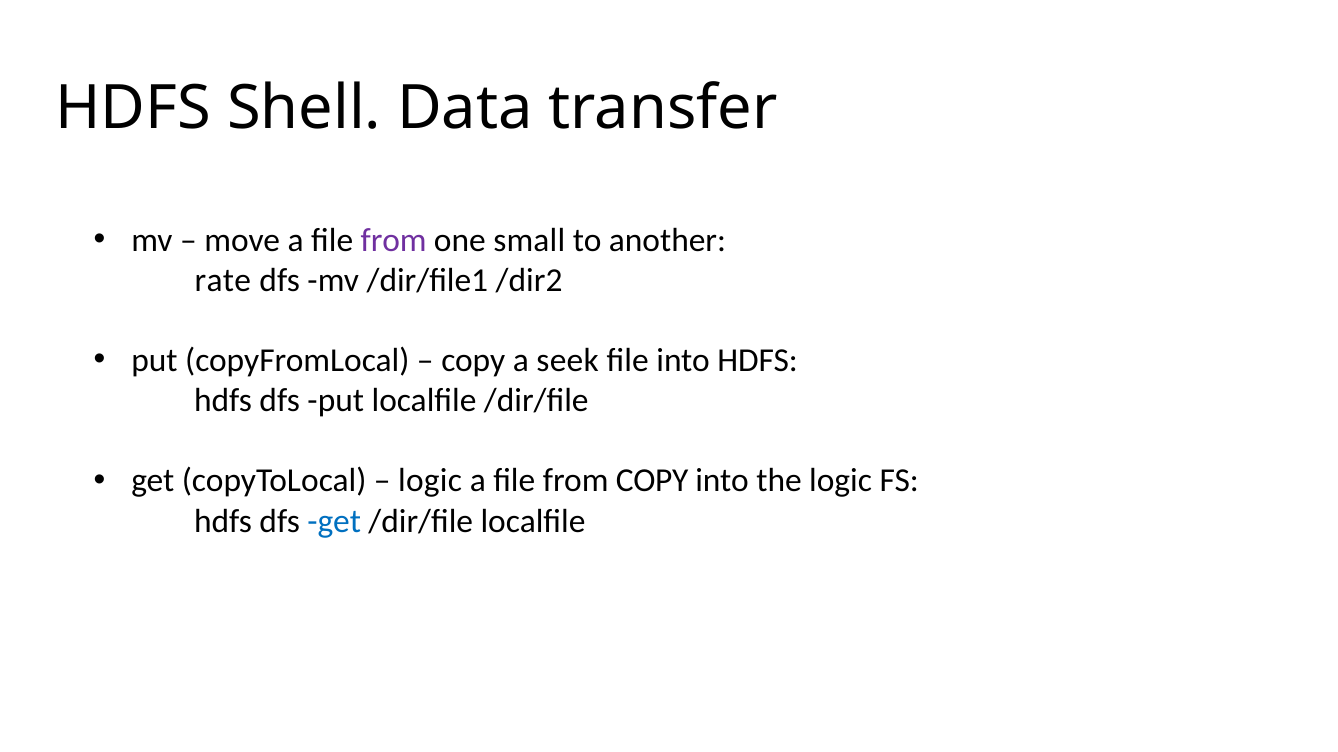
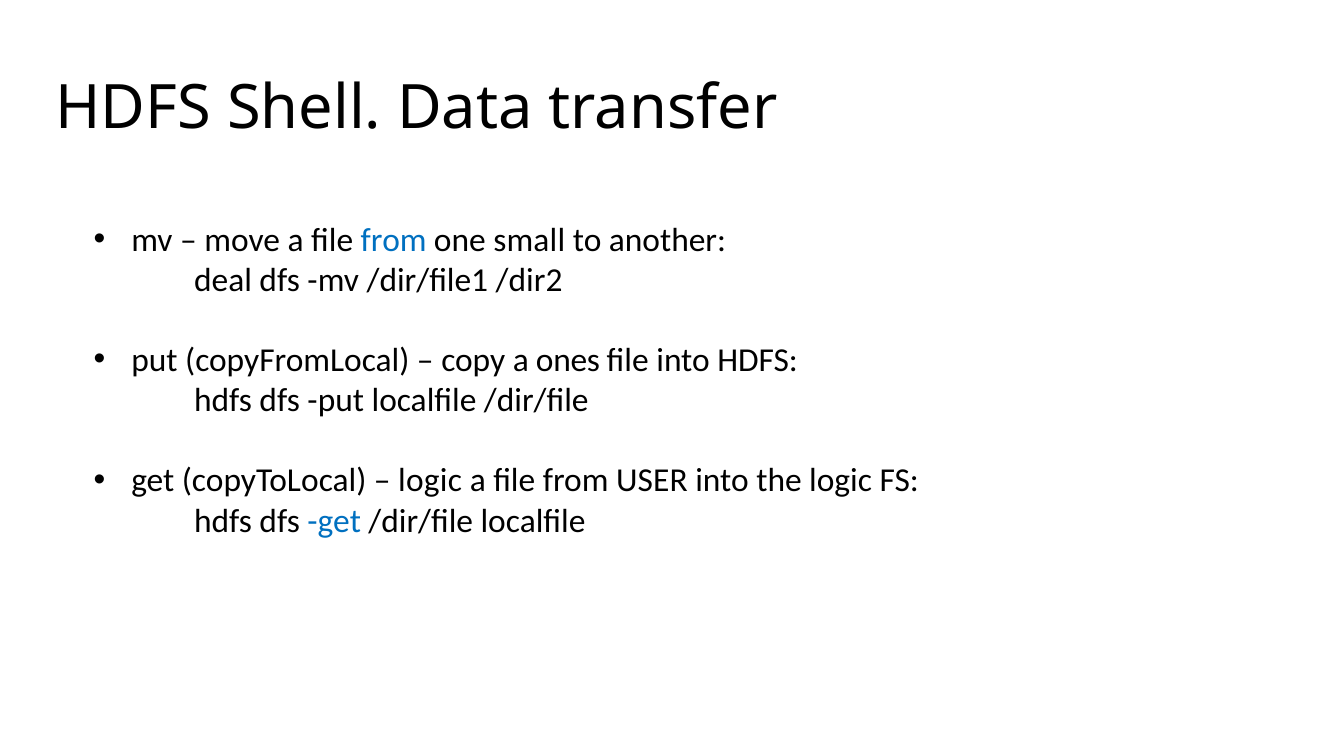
from colour: purple -> blue (394, 240)
rate: rate -> deal (223, 281)
seek: seek -> ones (568, 361)
from COPY: COPY -> USER (652, 481)
